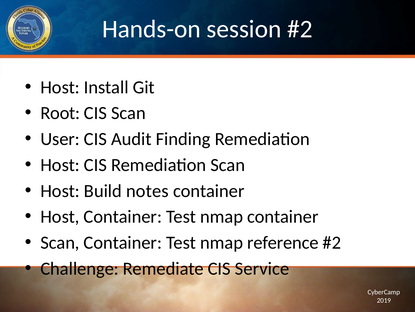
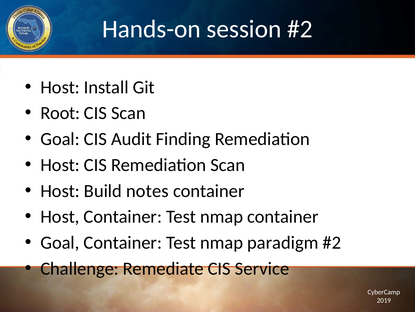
User: User -> Goal (60, 139)
Scan: Scan -> Goal (60, 242)
reference: reference -> paradigm (283, 242)
